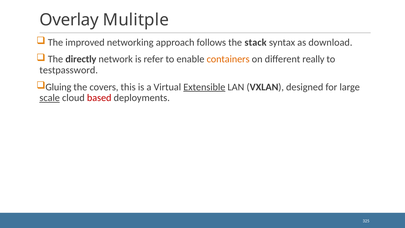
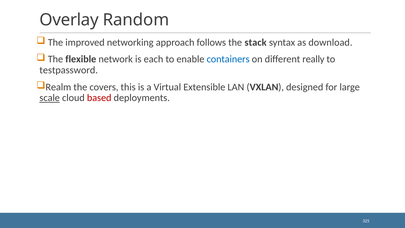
Mulitple: Mulitple -> Random (136, 20)
directly: directly -> flexible (81, 59)
refer: refer -> each (153, 59)
containers colour: orange -> blue (228, 59)
Gluing: Gluing -> Realm (58, 87)
Extensible underline: present -> none (204, 87)
